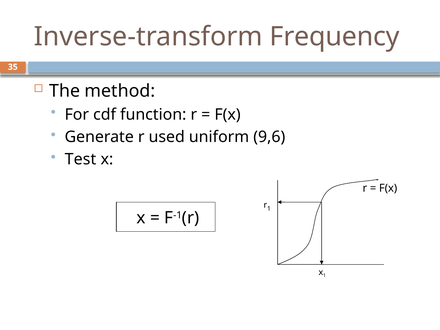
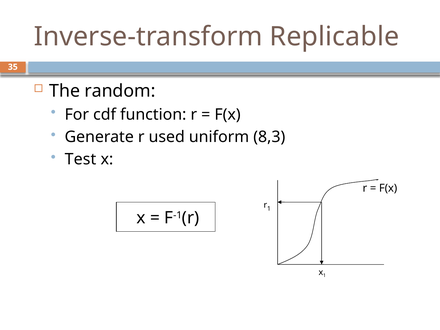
Frequency: Frequency -> Replicable (334, 37)
method: method -> random (120, 91)
9,6: 9,6 -> 8,3 (269, 137)
